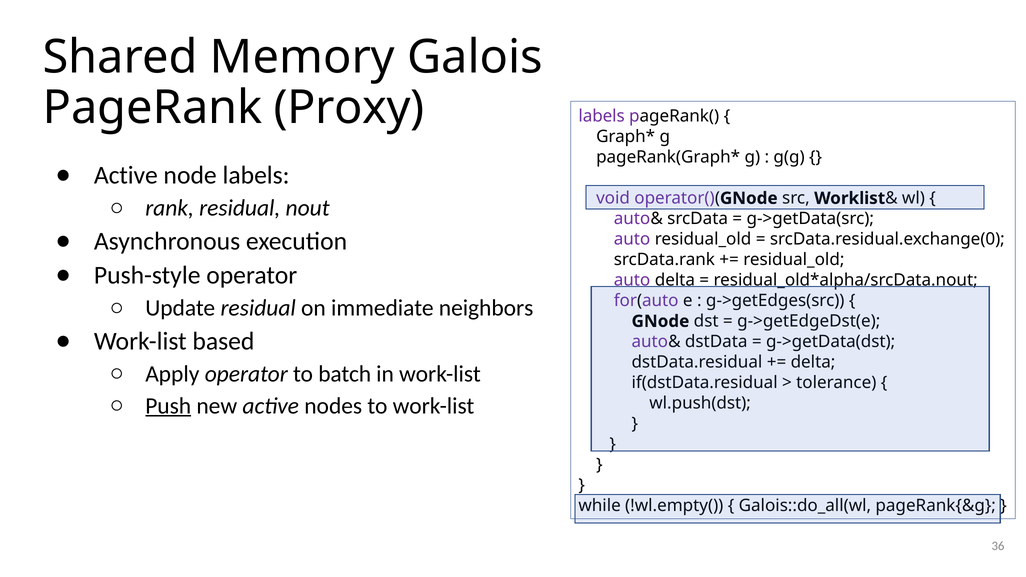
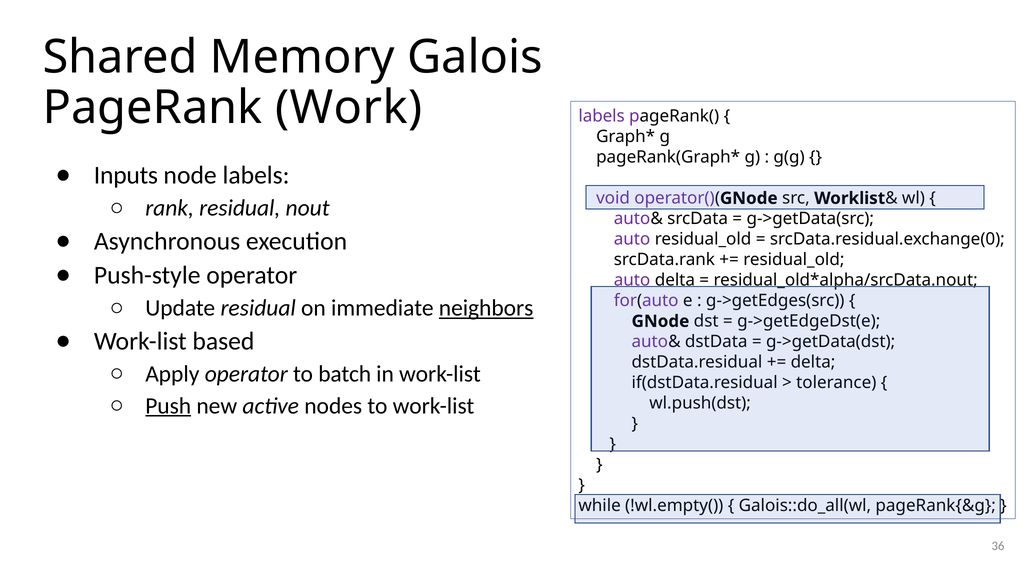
Proxy: Proxy -> Work (349, 108)
Active: Active -> Inputs (126, 175)
neighbors underline: none -> present (486, 308)
